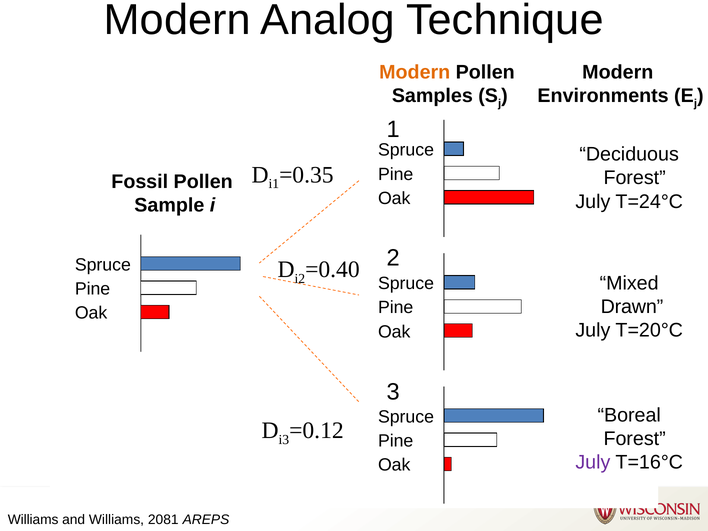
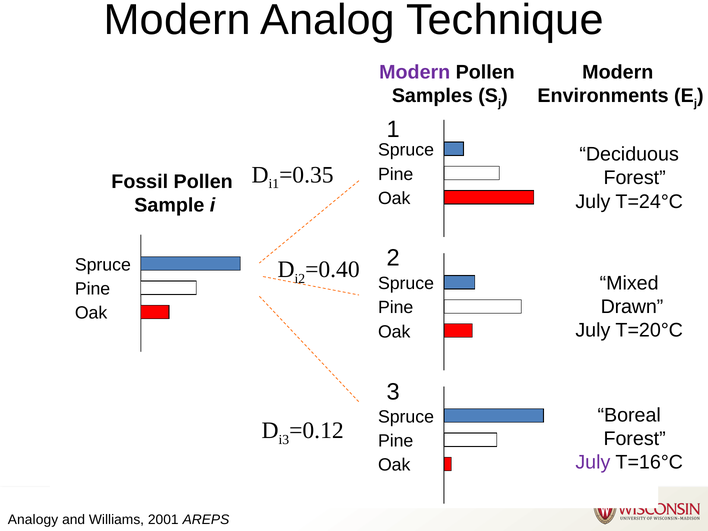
Modern colour: orange -> purple (415, 72)
Williams: Williams -> Analogy (33, 520)
2081: 2081 -> 2001 (163, 520)
